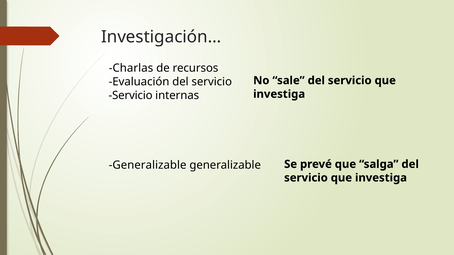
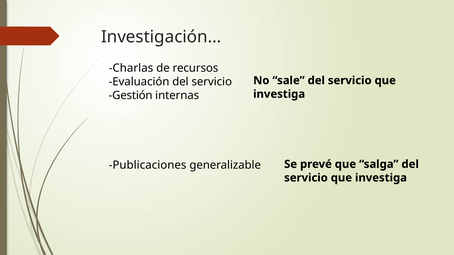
Servicio: Servicio -> Gestión (131, 95)
Generalizable: Generalizable -> Publicaciones (148, 165)
